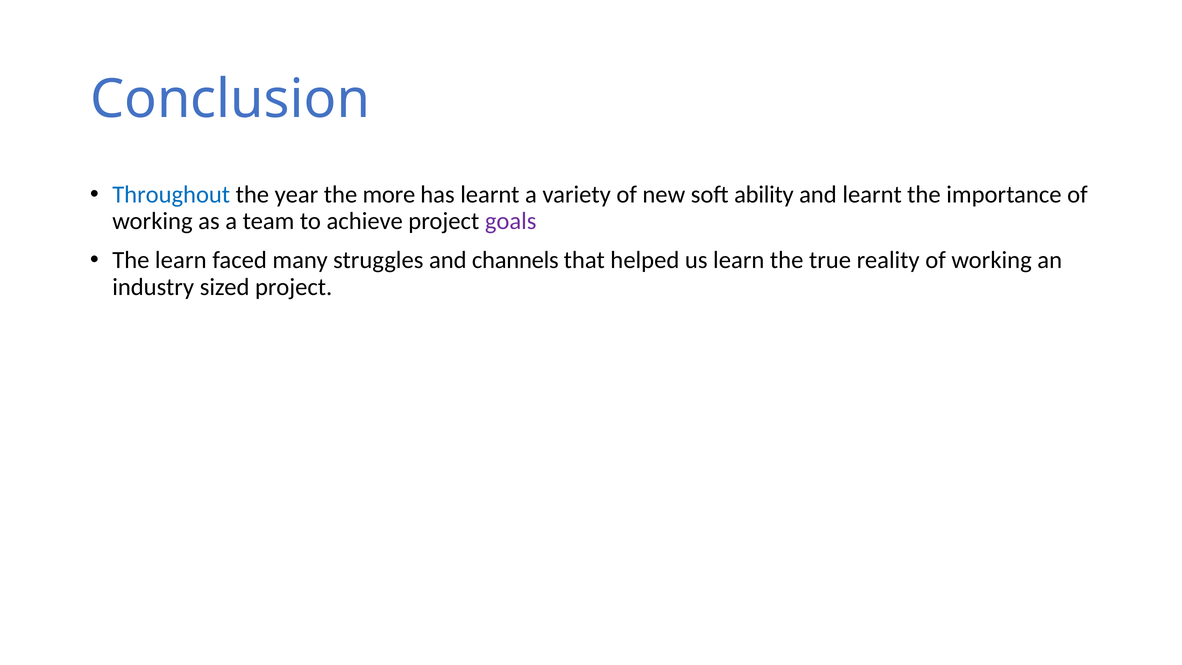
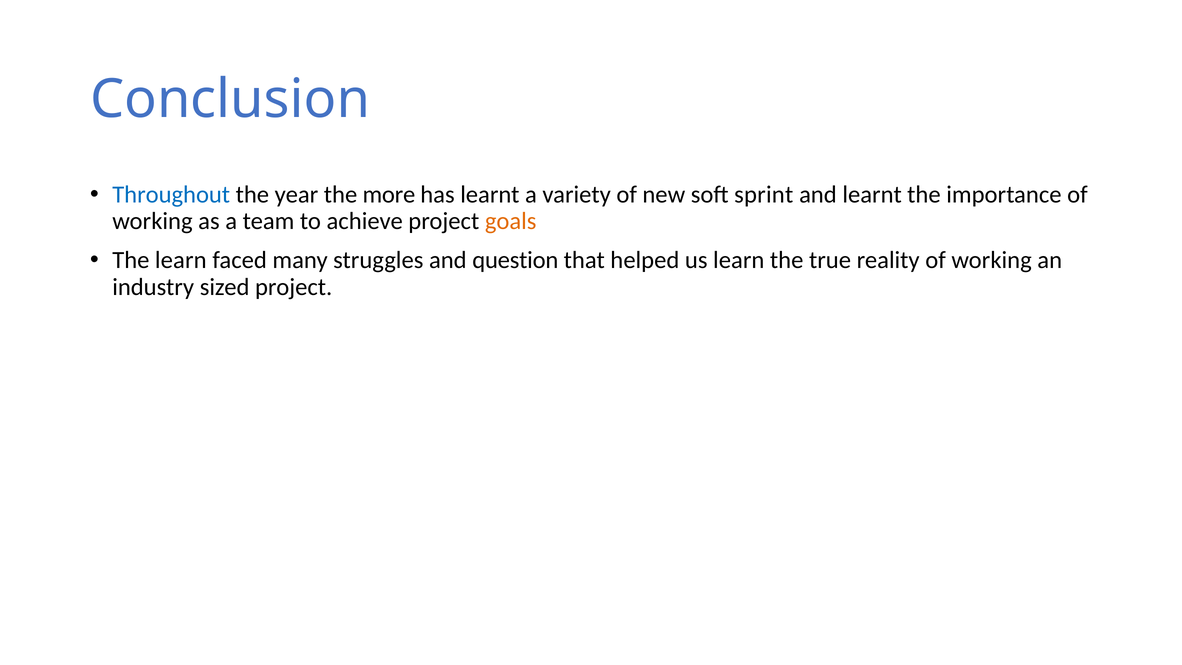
ability: ability -> sprint (764, 195)
goals colour: purple -> orange (511, 221)
channels: channels -> question (515, 260)
